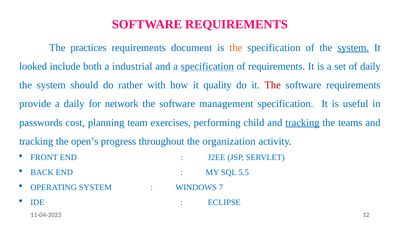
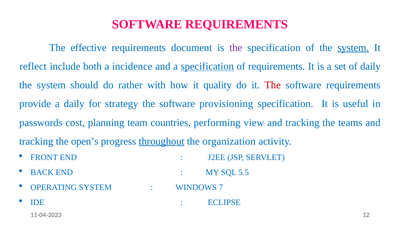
practices: practices -> effective (89, 48)
the colour: orange -> purple (236, 48)
looked: looked -> reflect (33, 66)
industrial: industrial -> incidence (132, 66)
network: network -> strategy (122, 104)
management: management -> provisioning (226, 104)
exercises: exercises -> countries (171, 123)
child: child -> view (254, 123)
tracking underline: present -> none (302, 123)
throughout underline: none -> present (162, 141)
